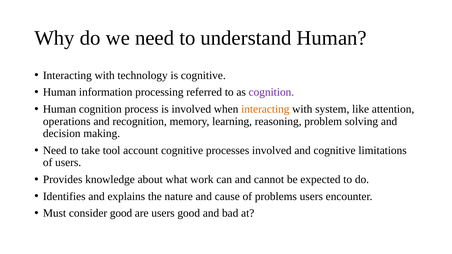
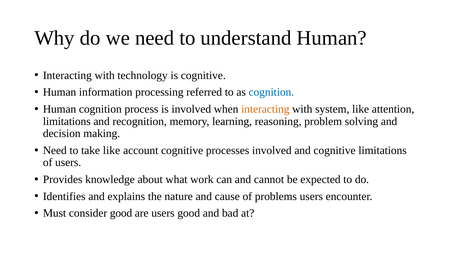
cognition colour: purple -> blue (271, 92)
operations: operations -> limitations (67, 121)
take tool: tool -> like (112, 151)
